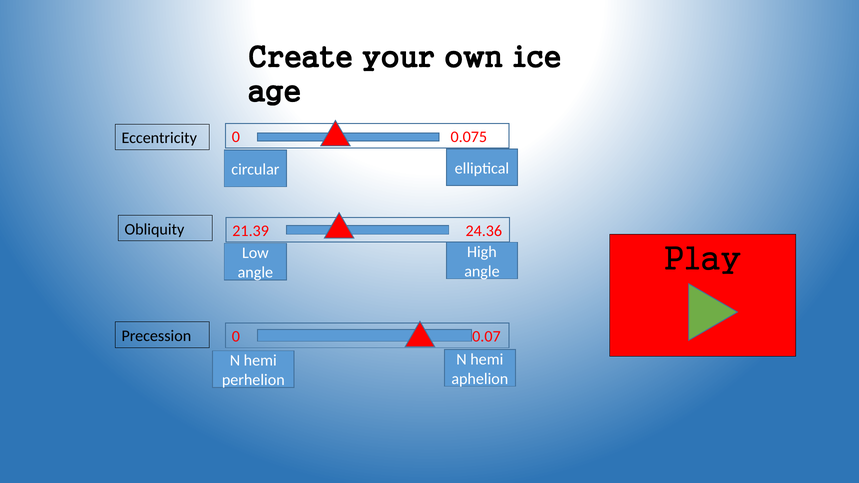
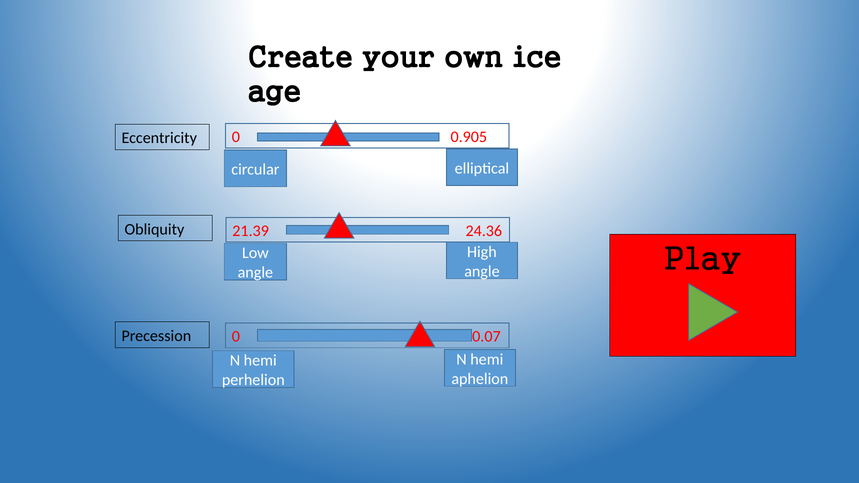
0.075: 0.075 -> 0.905 (469, 137)
